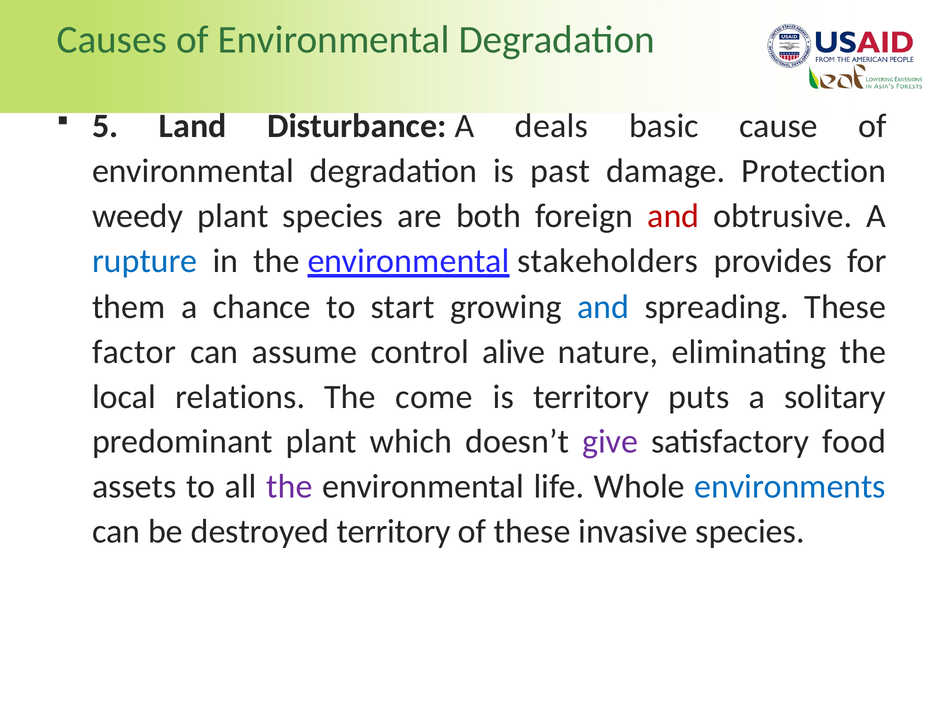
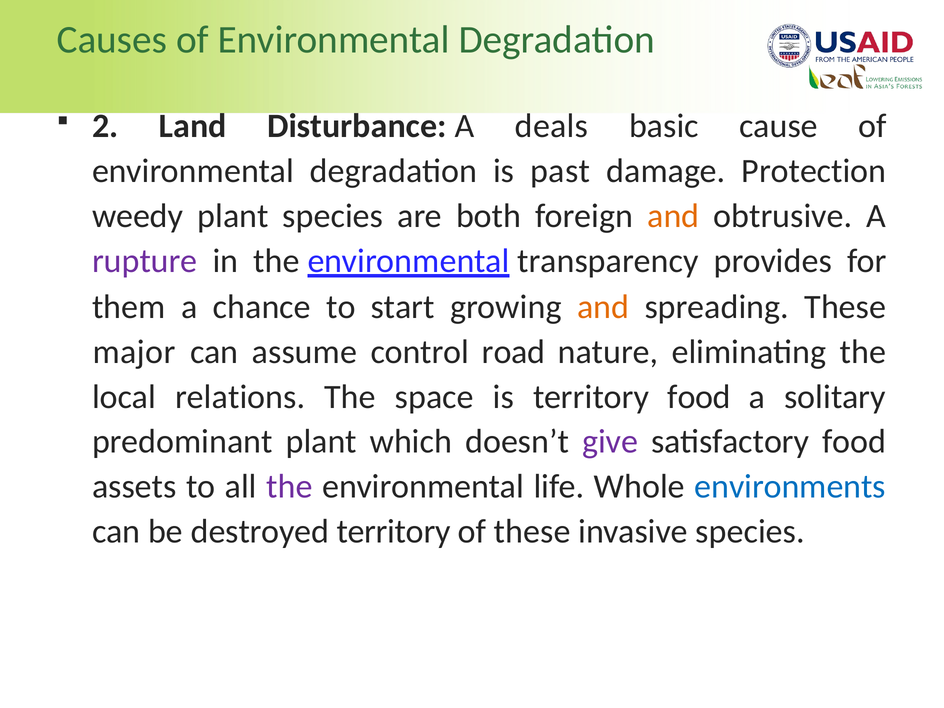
5: 5 -> 2 (105, 126)
and colour: red -> orange (673, 216)
rupture colour: blue -> purple (145, 261)
stakeholders: stakeholders -> transparency (608, 261)
and colour: blue -> orange (603, 307)
factor: factor -> major (134, 352)
alive: alive -> road (514, 352)
come: come -> space (434, 397)
territory puts: puts -> food (699, 397)
